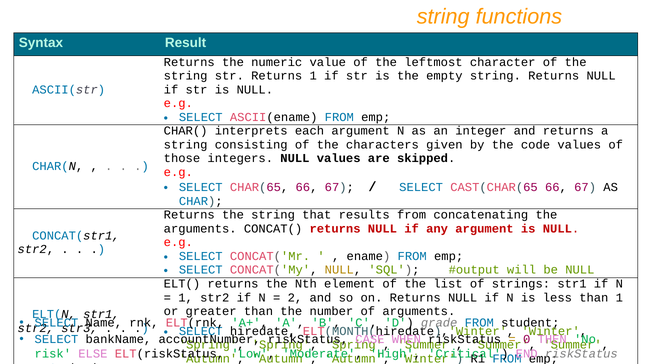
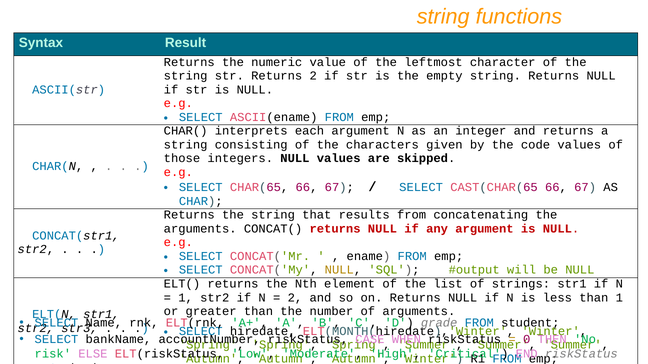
Returns 1: 1 -> 2 (313, 76)
